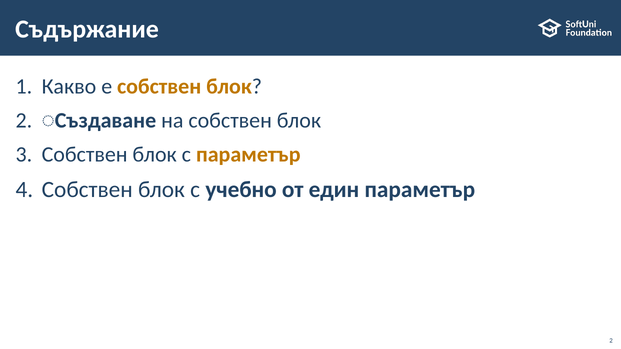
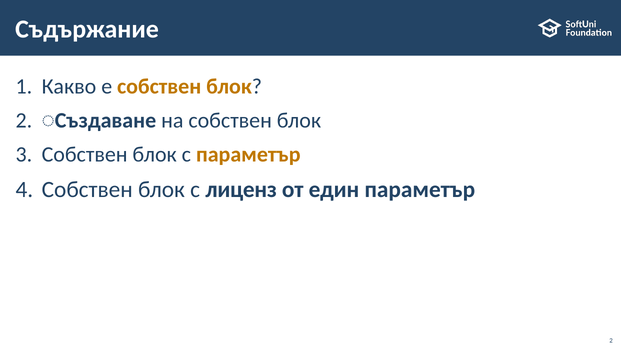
учебно: учебно -> лиценз (241, 190)
